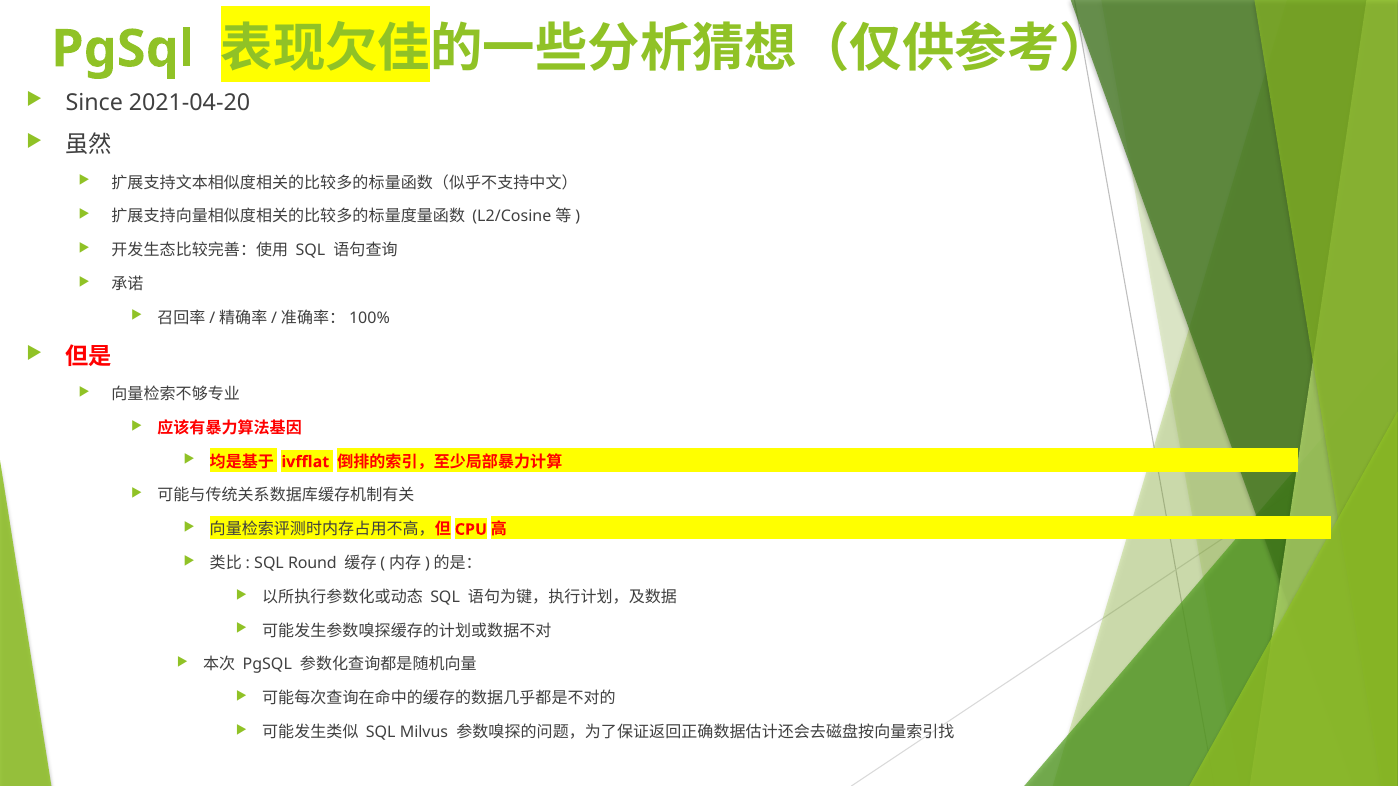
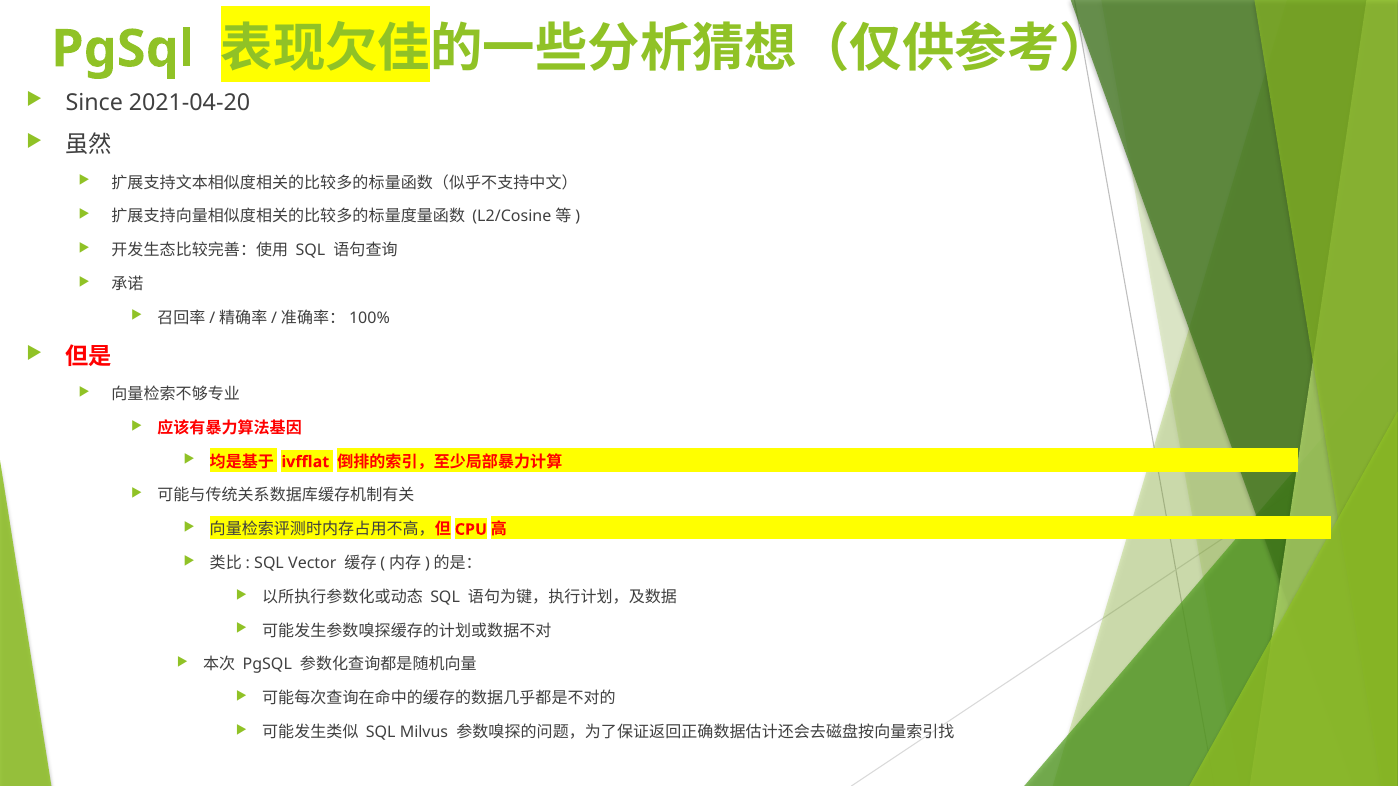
Round: Round -> Vector (312, 564)
